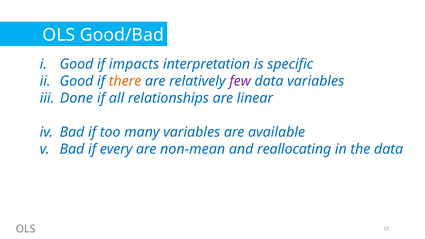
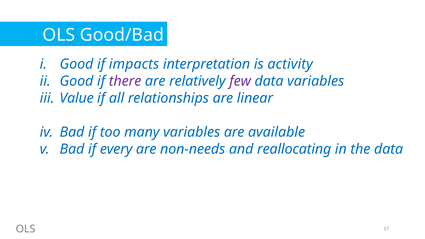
specific: specific -> activity (290, 64)
there colour: orange -> purple (125, 81)
Done: Done -> Value (77, 98)
non-mean: non-mean -> non-needs (193, 149)
